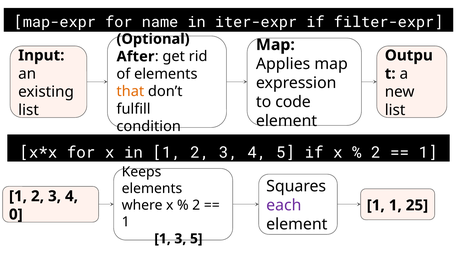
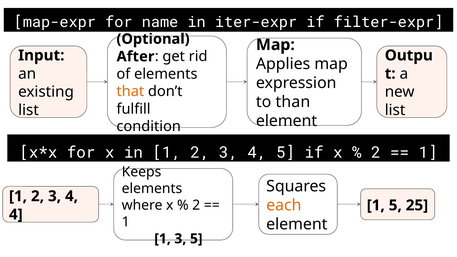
code: code -> than (293, 102)
each colour: purple -> orange (284, 205)
1: 1 -> 5 (395, 205)
0: 0 -> 4 (16, 215)
